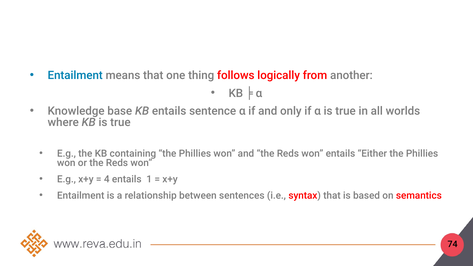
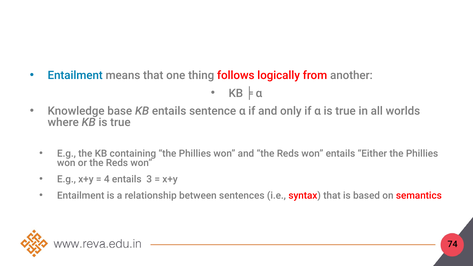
1: 1 -> 3 (149, 179)
